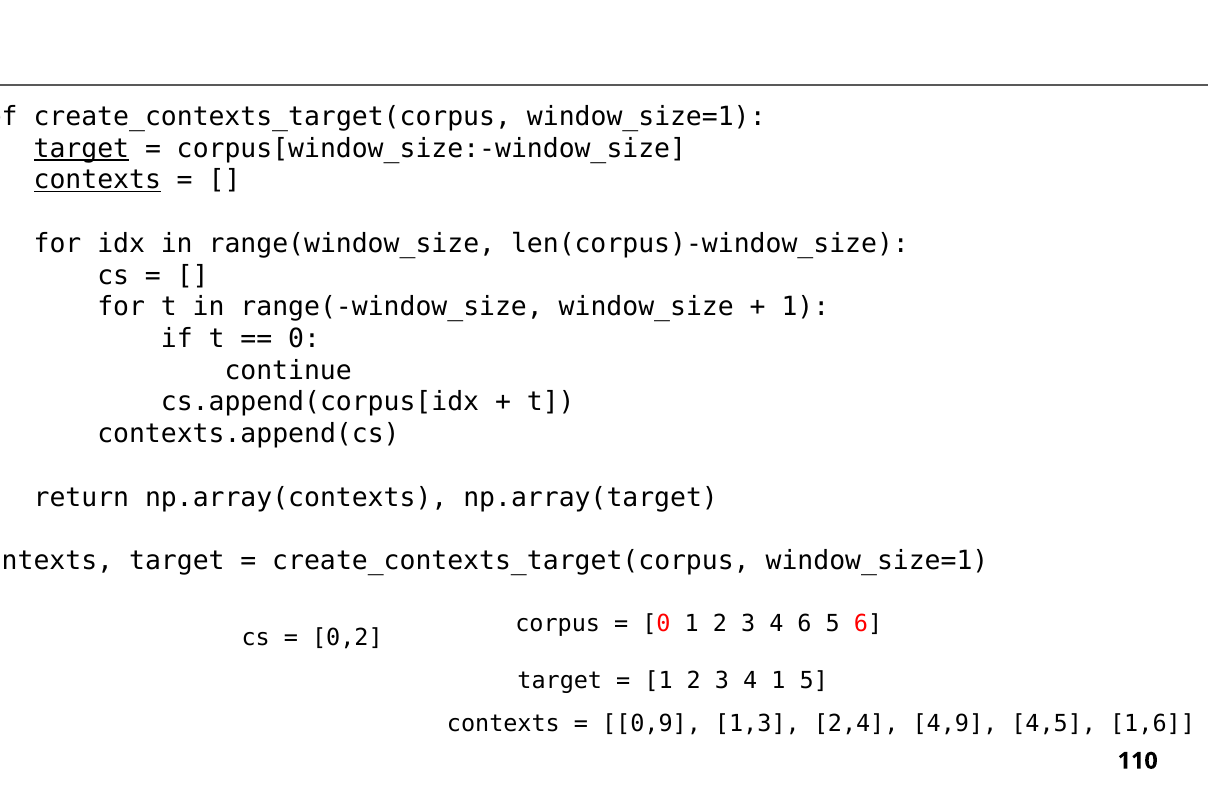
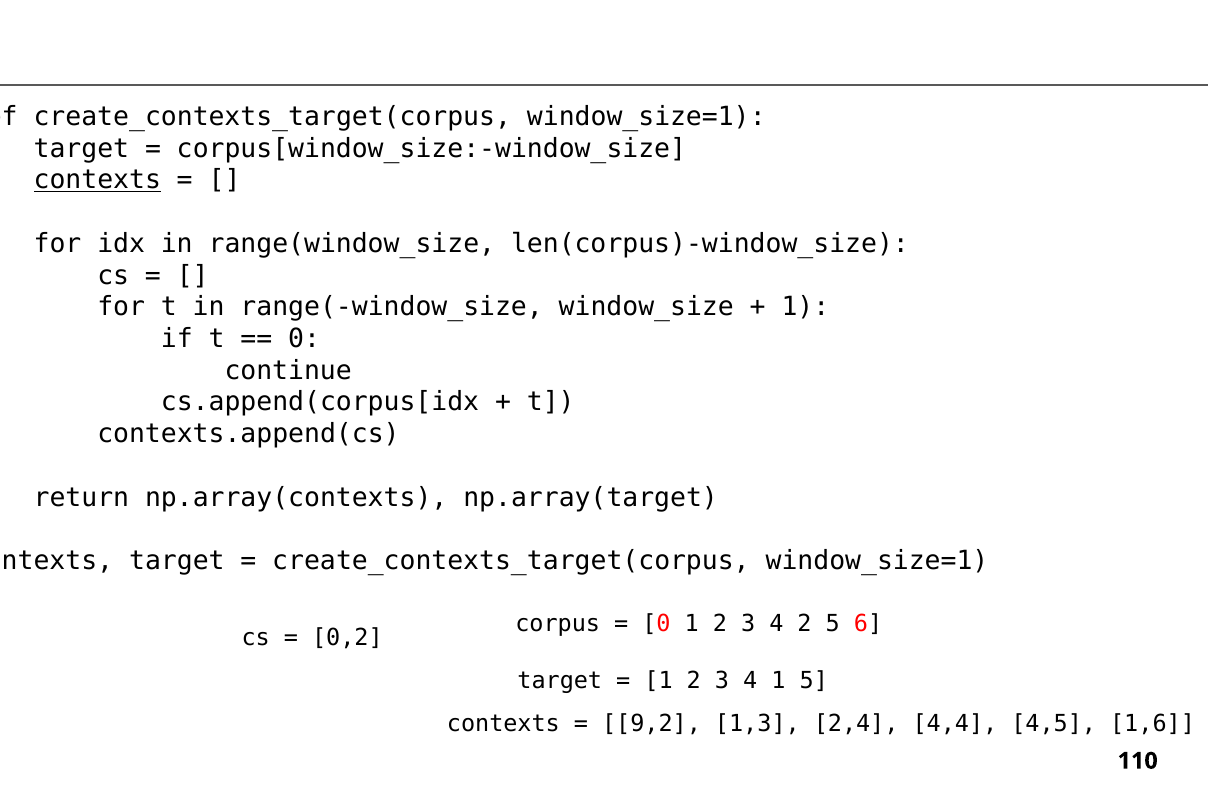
target underline: present -> none (81, 149)
4 6: 6 -> 2 (805, 624)
0,9: 0,9 -> 9,2 (652, 724)
4,9: 4,9 -> 4,4 (955, 724)
